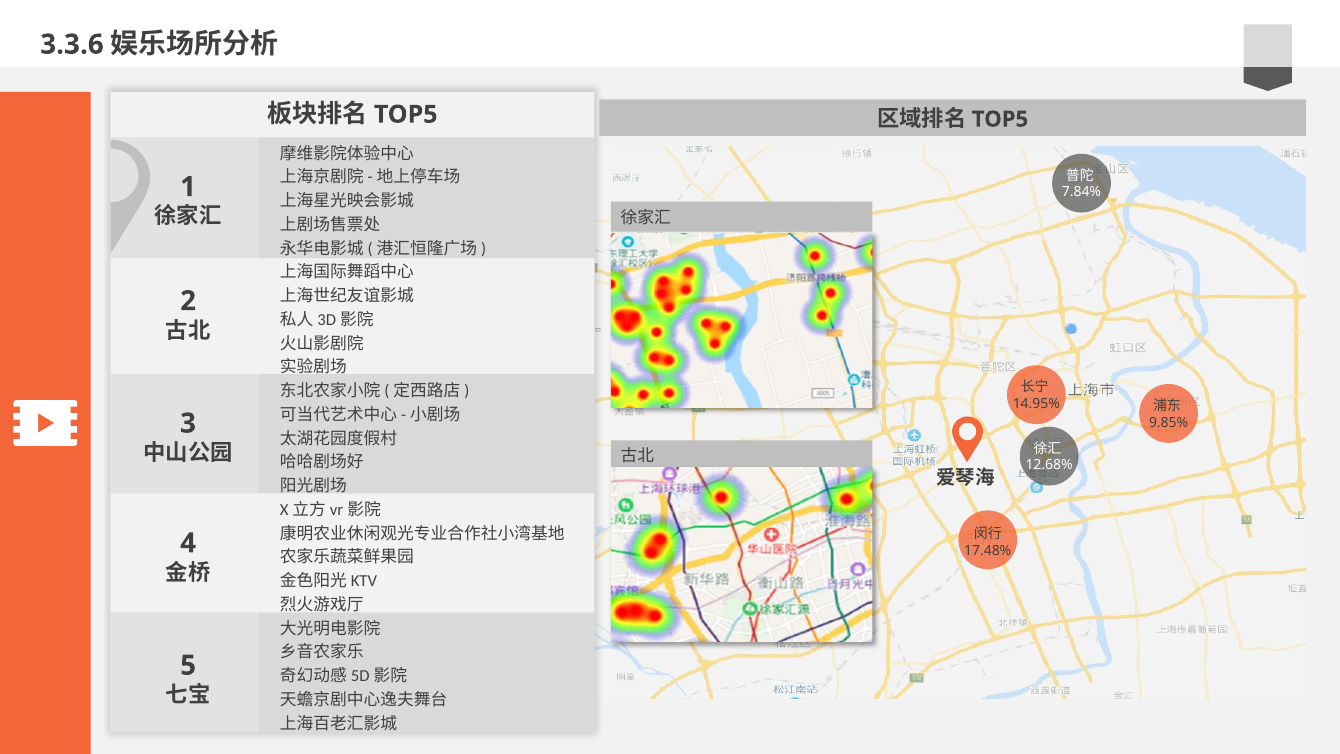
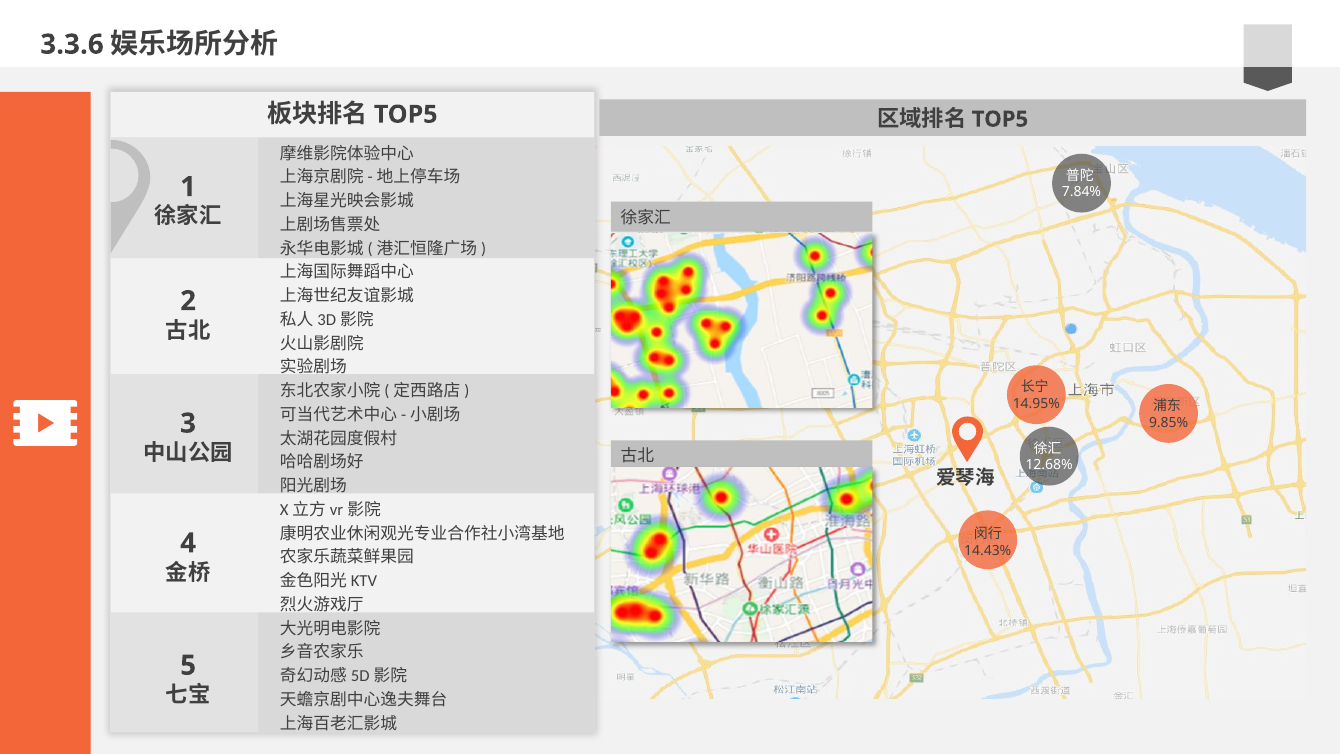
17.48%: 17.48% -> 14.43% (988, 550)
